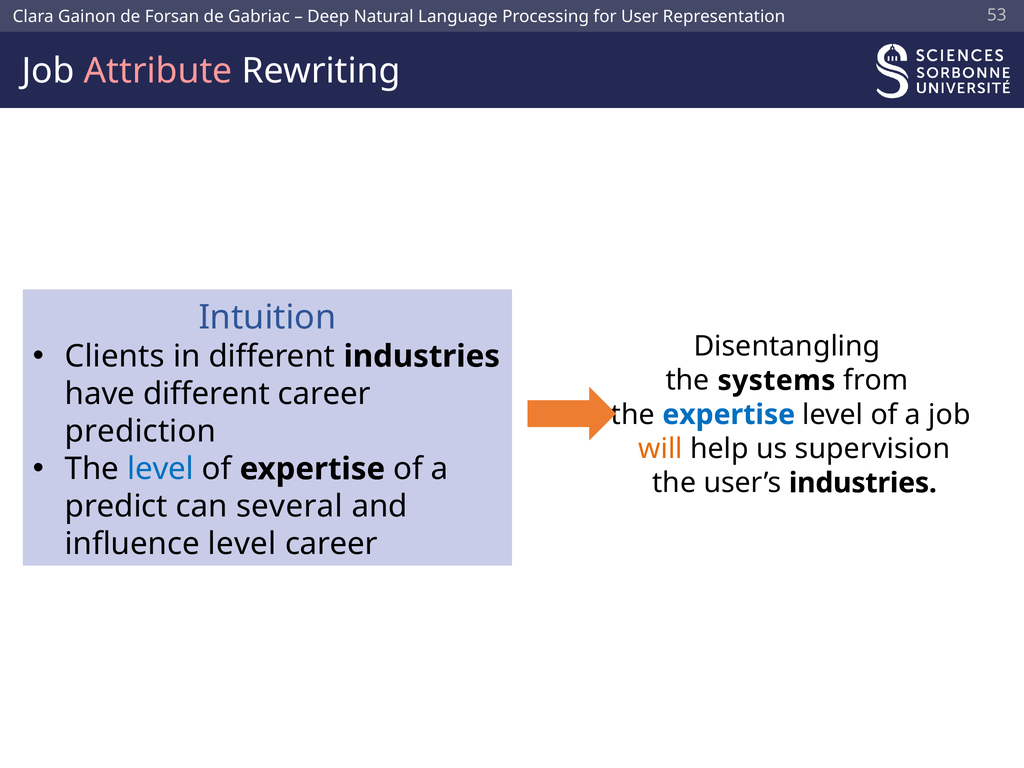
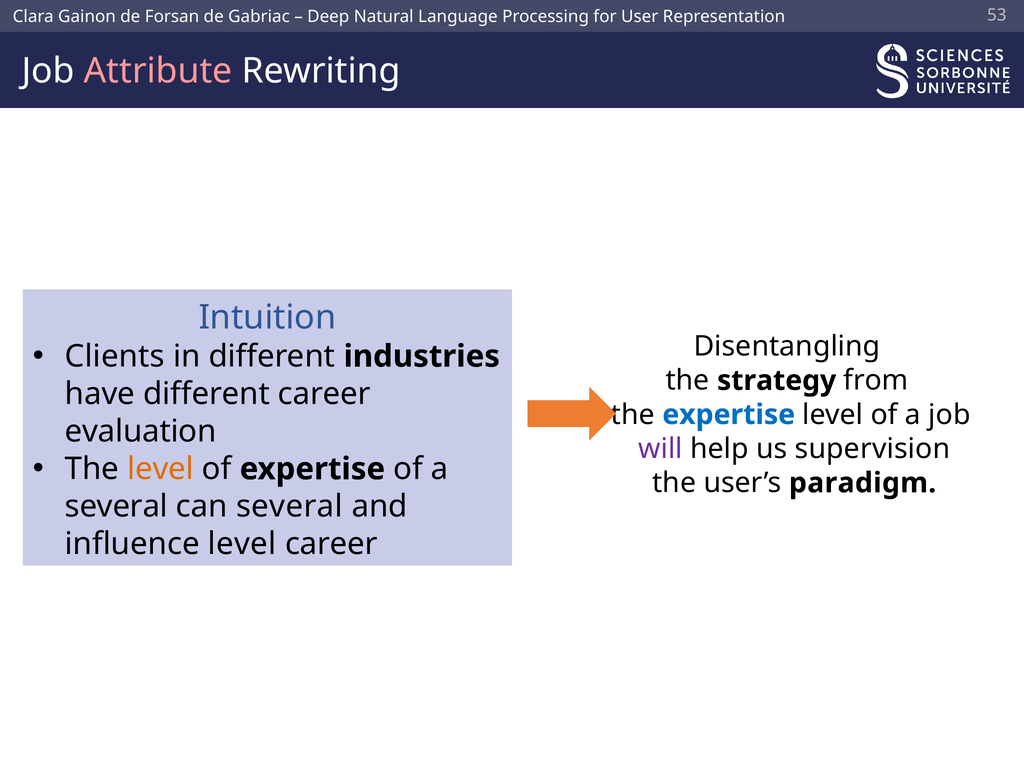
systems: systems -> strategy (777, 381)
prediction: prediction -> evaluation (141, 431)
will colour: orange -> purple (661, 449)
level colour: blue -> orange (160, 469)
user’s industries: industries -> paradigm (863, 483)
predict: predict -> several (116, 507)
